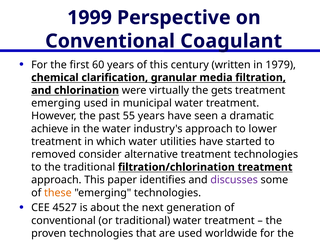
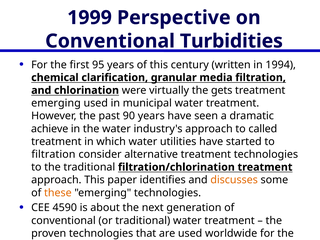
Coagulant: Coagulant -> Turbidities (231, 41)
60: 60 -> 95 (98, 65)
1979: 1979 -> 1994 (281, 65)
55: 55 -> 90 (129, 116)
lower: lower -> called (263, 129)
removed: removed -> filtration (53, 154)
discusses colour: purple -> orange (234, 180)
4527: 4527 -> 4590 (65, 208)
